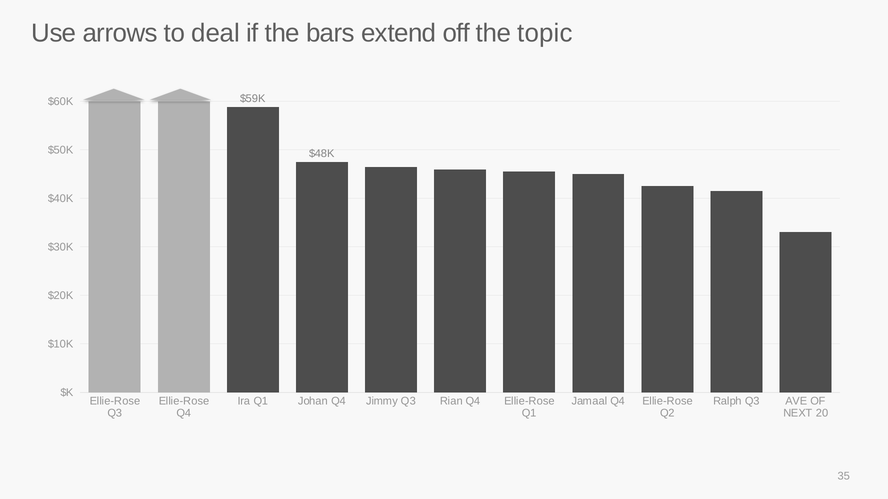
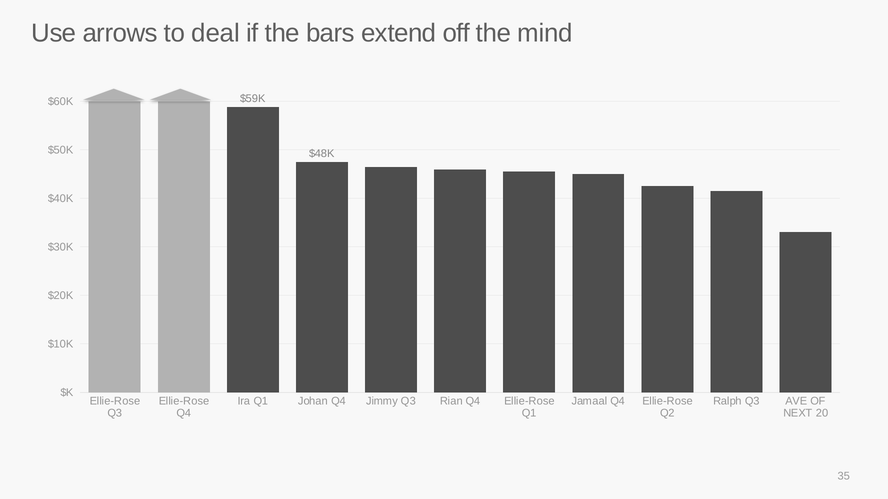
topic: topic -> mind (545, 33)
